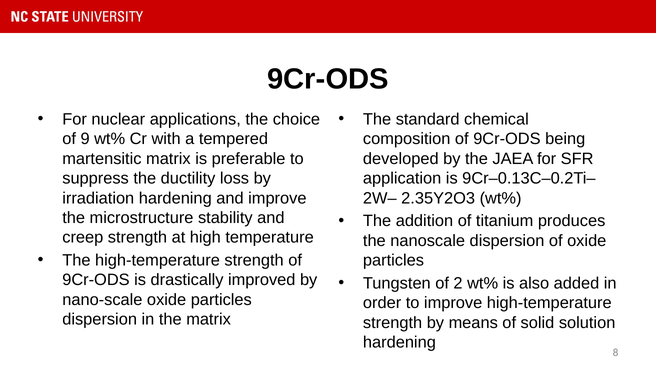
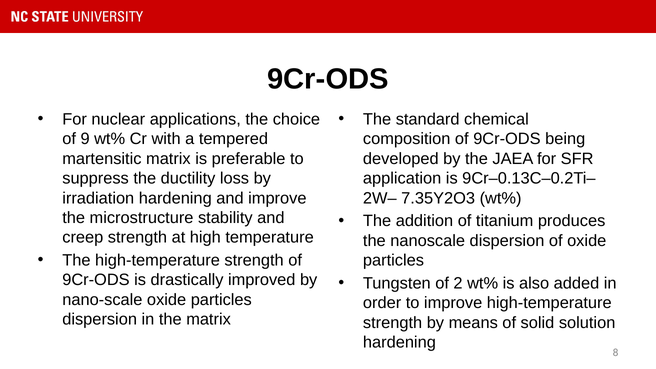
2.35Y2O3: 2.35Y2O3 -> 7.35Y2O3 (438, 198)
